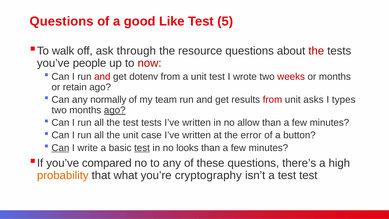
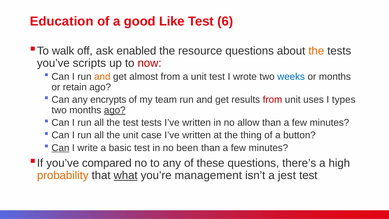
Questions: Questions -> Education (62, 21)
5: 5 -> 6 (225, 21)
through: through -> enabled (136, 51)
the colour: red -> orange (316, 51)
people: people -> scripts (89, 63)
and colour: red -> orange (102, 77)
dotenv: dotenv -> almost (144, 77)
weeks colour: red -> blue (291, 77)
normally: normally -> encrypts (108, 100)
asks: asks -> uses (314, 100)
error: error -> thing (251, 135)
test underline: present -> none (142, 148)
looks: looks -> been (187, 148)
what underline: none -> present (126, 175)
cryptography: cryptography -> management (208, 175)
a test: test -> jest (287, 175)
